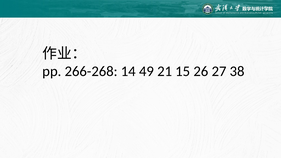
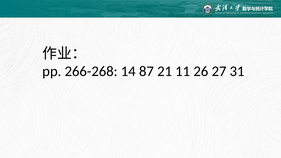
49: 49 -> 87 (146, 71)
15: 15 -> 11 (183, 71)
38: 38 -> 31 (237, 71)
